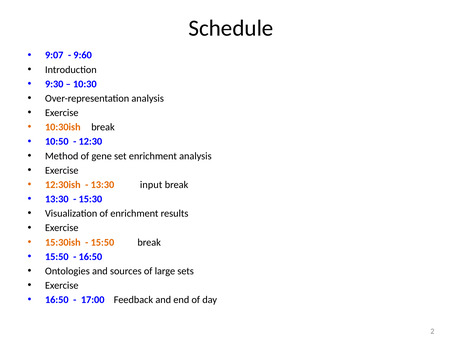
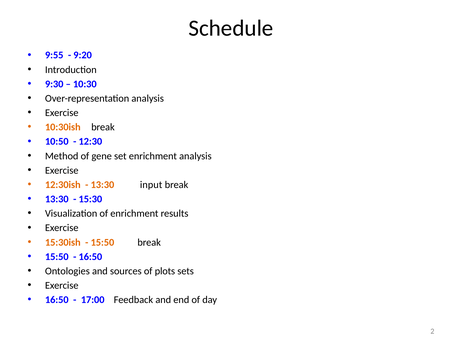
9:07: 9:07 -> 9:55 (54, 55)
9:60: 9:60 -> 9:20 (83, 55)
large: large -> plots (165, 271)
